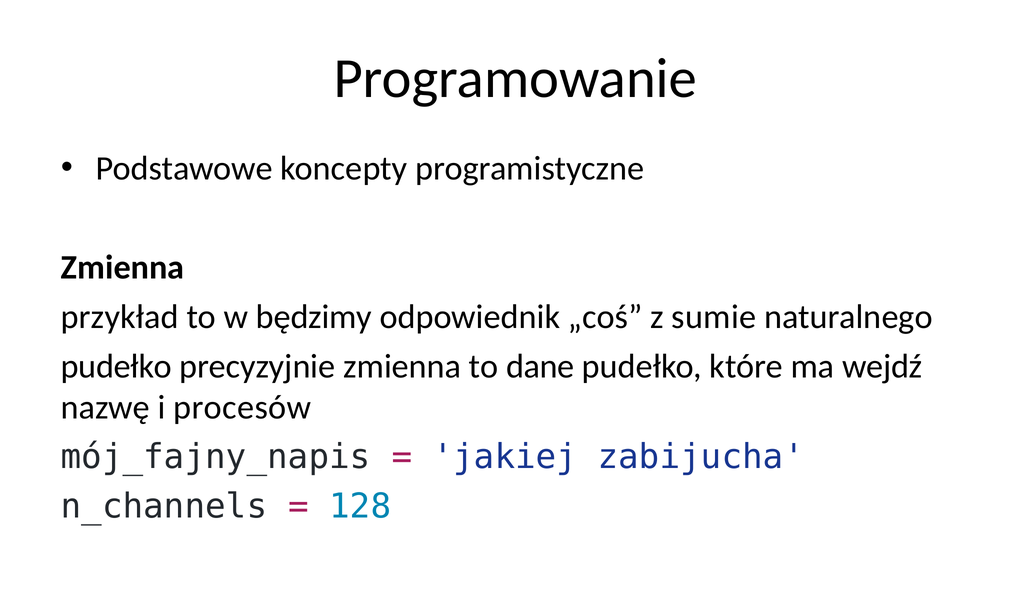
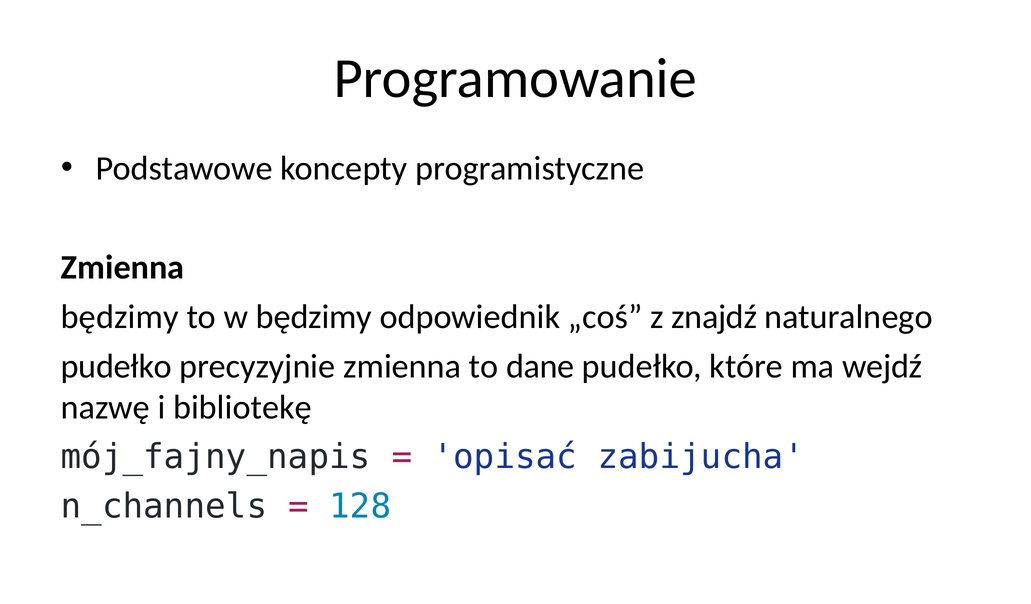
przykład: przykład -> będzimy (120, 317)
sumie: sumie -> znajdź (714, 317)
procesów: procesów -> bibliotekę (242, 408)
jakiej: jakiej -> opisać (505, 457)
